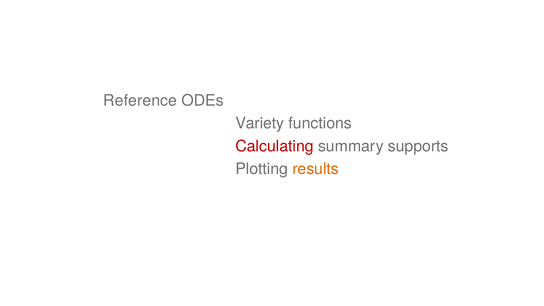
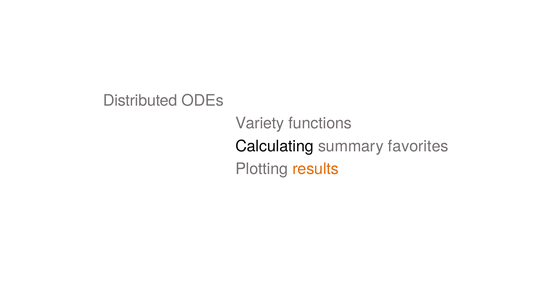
Reference: Reference -> Distributed (140, 101)
Calculating colour: red -> black (275, 146)
supports: supports -> favorites (418, 146)
